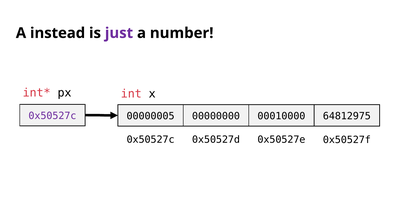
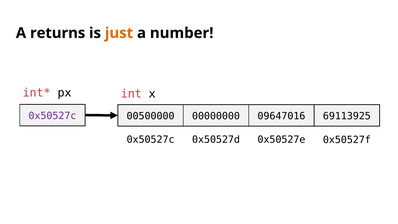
instead: instead -> returns (58, 33)
just colour: purple -> orange (119, 33)
00000005: 00000005 -> 00500000 (151, 116)
00010000: 00010000 -> 09647016 (281, 116)
64812975: 64812975 -> 69113925 (347, 116)
